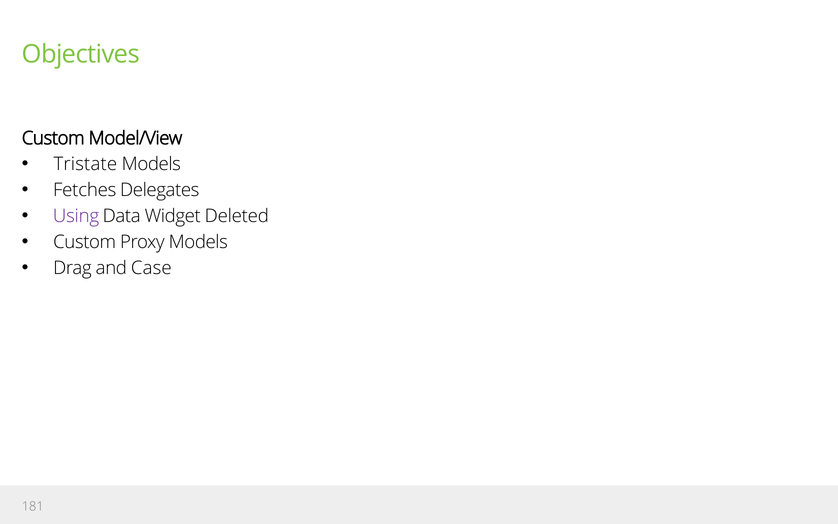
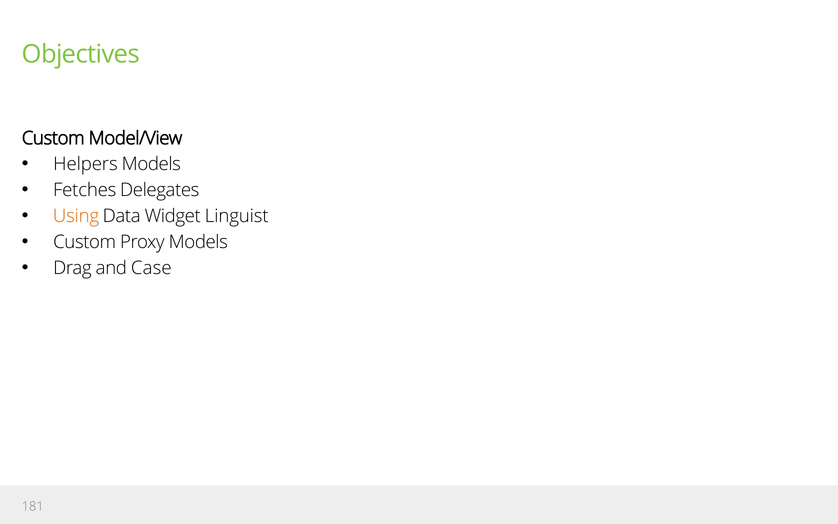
Tristate: Tristate -> Helpers (85, 164)
Using colour: purple -> orange (76, 216)
Deleted: Deleted -> Linguist (237, 216)
